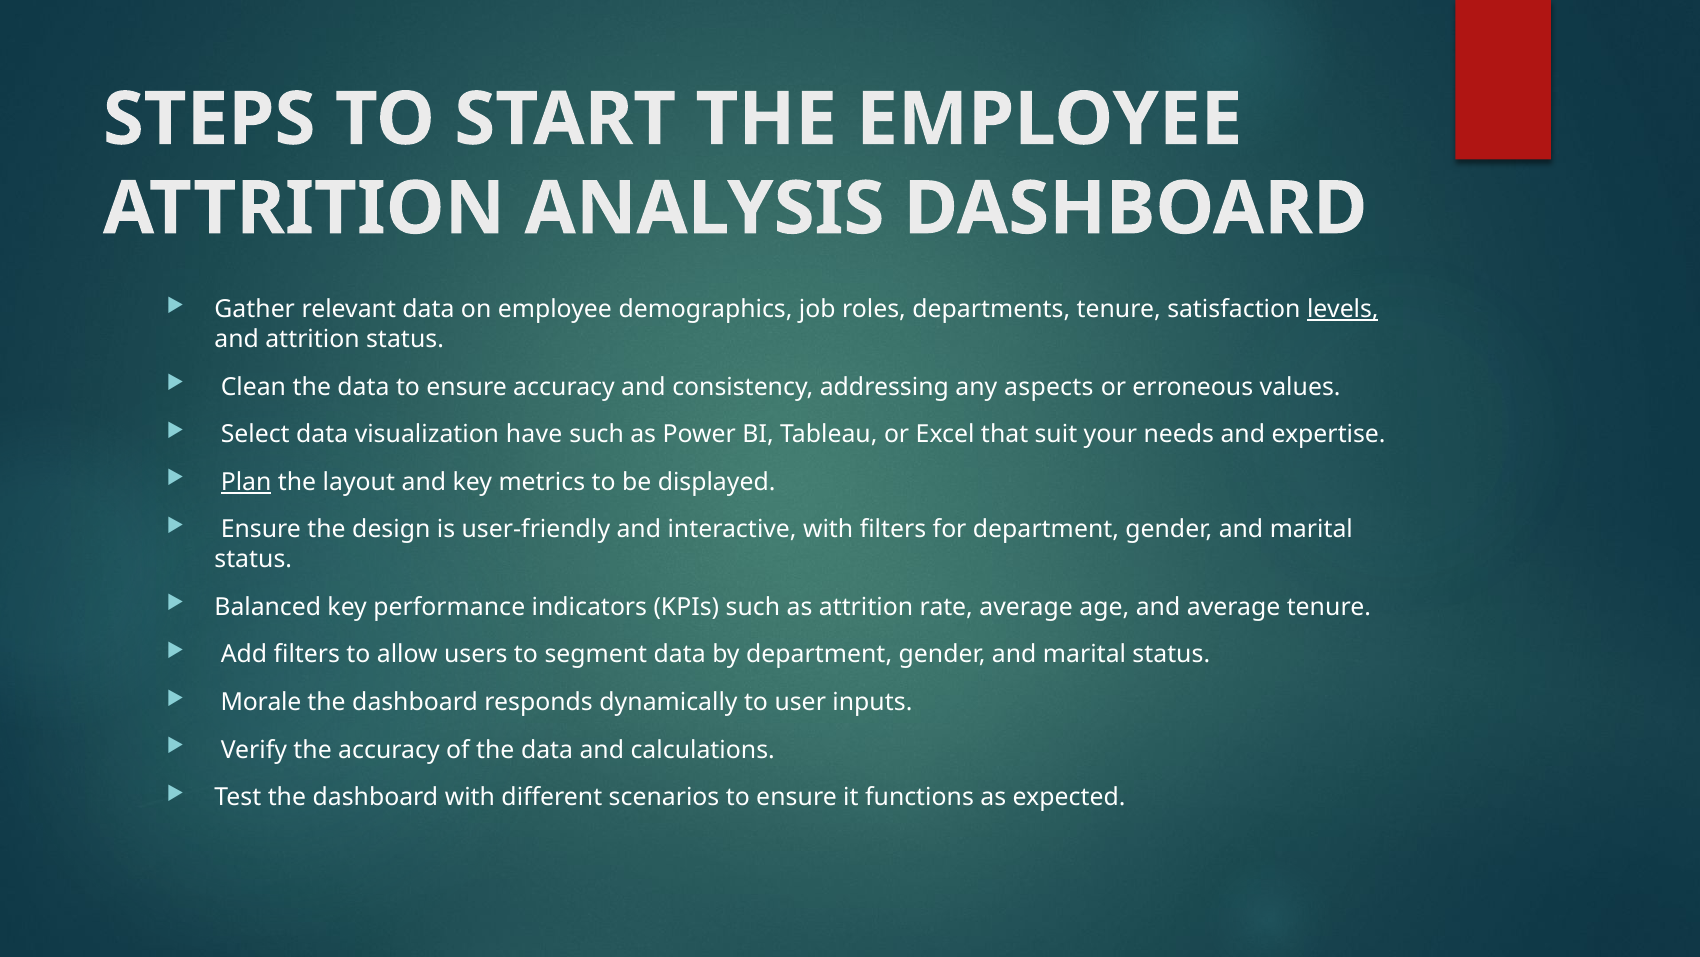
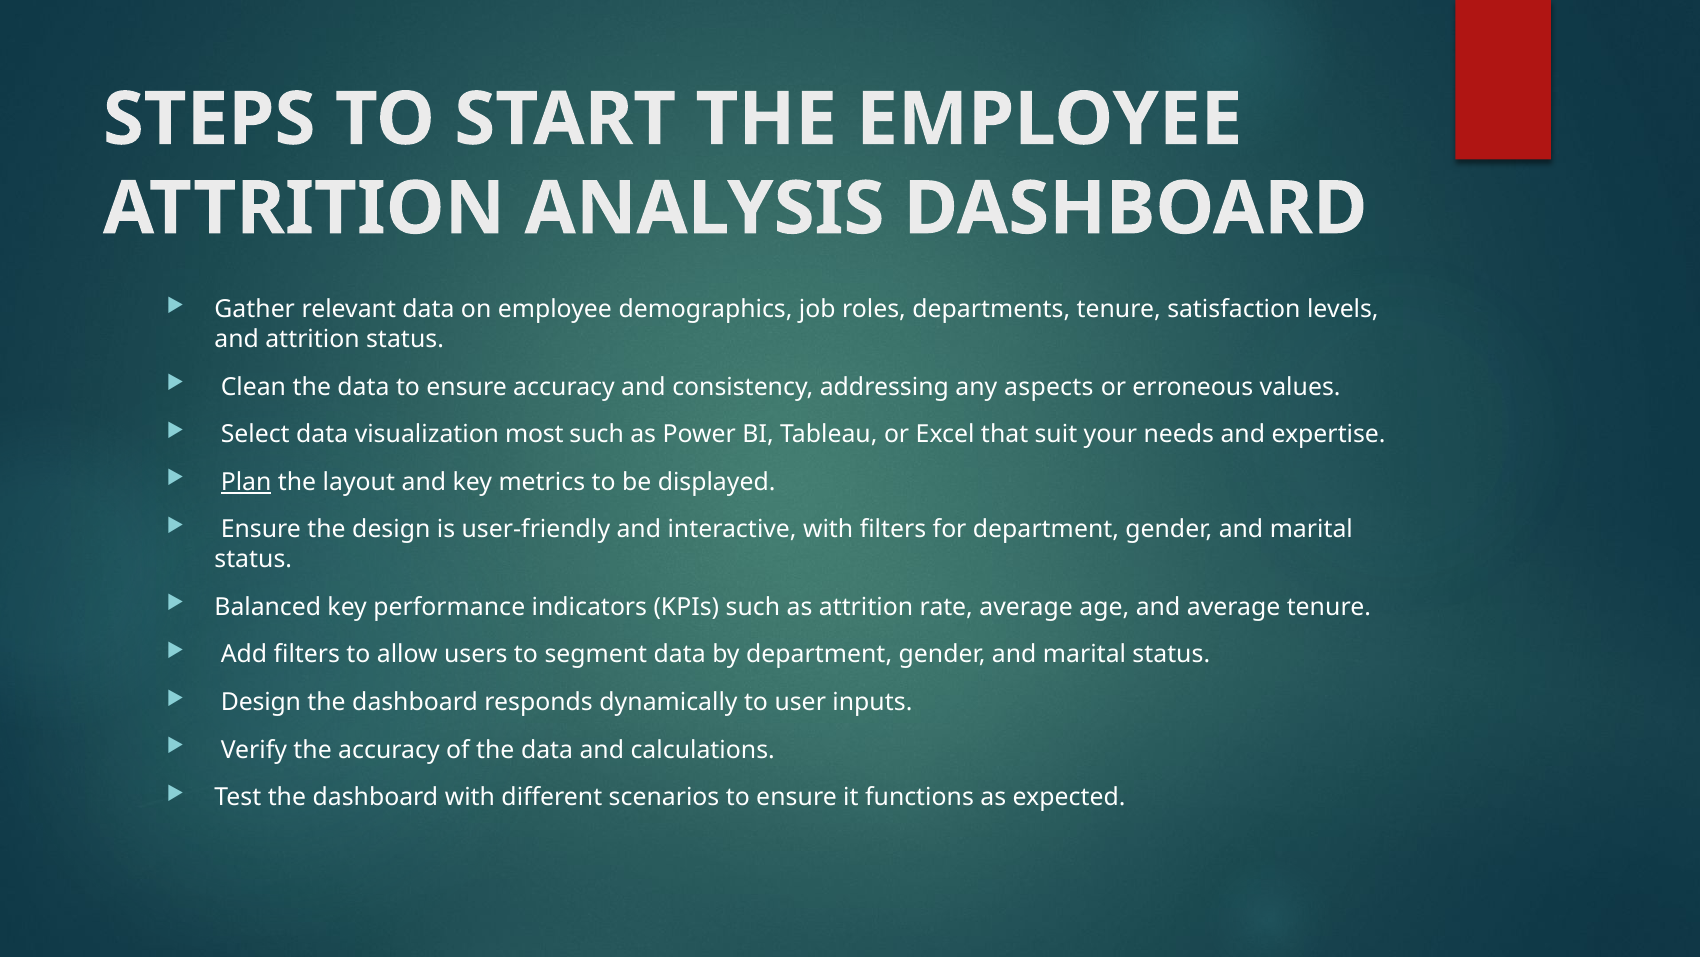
levels underline: present -> none (1343, 309)
have: have -> most (534, 434)
Morale: Morale -> Design (261, 702)
